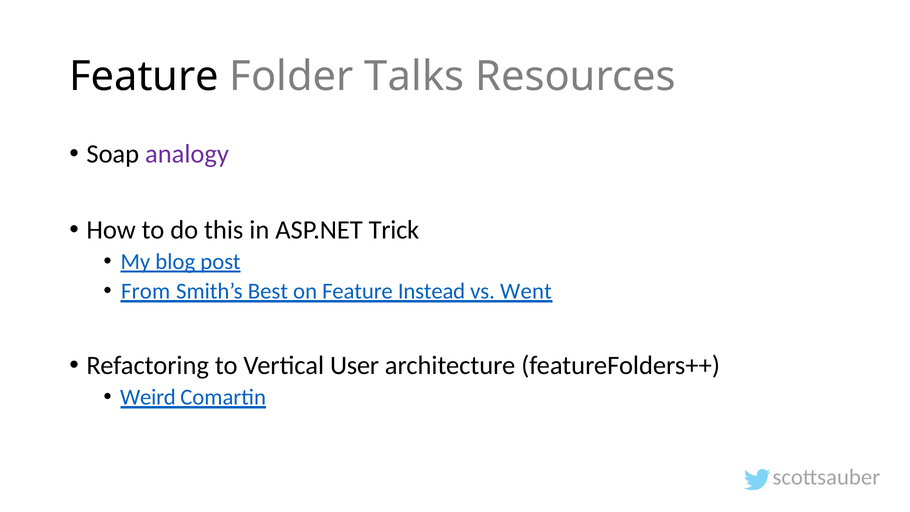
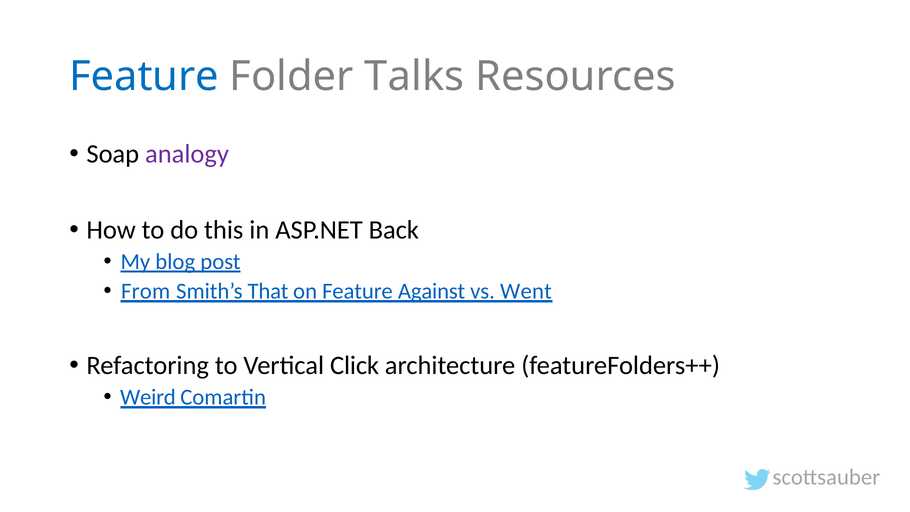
Feature colour: black -> blue (144, 76)
Trick: Trick -> Back (394, 230)
Best: Best -> That (268, 291)
Instead: Instead -> Against (432, 291)
User: User -> Click (355, 366)
